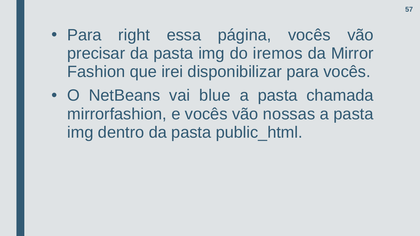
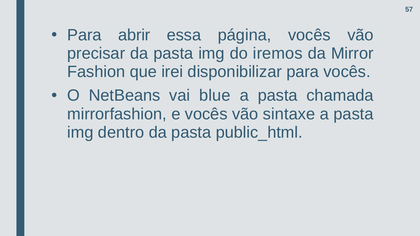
right: right -> abrir (134, 35)
nossas: nossas -> sintaxe (289, 114)
